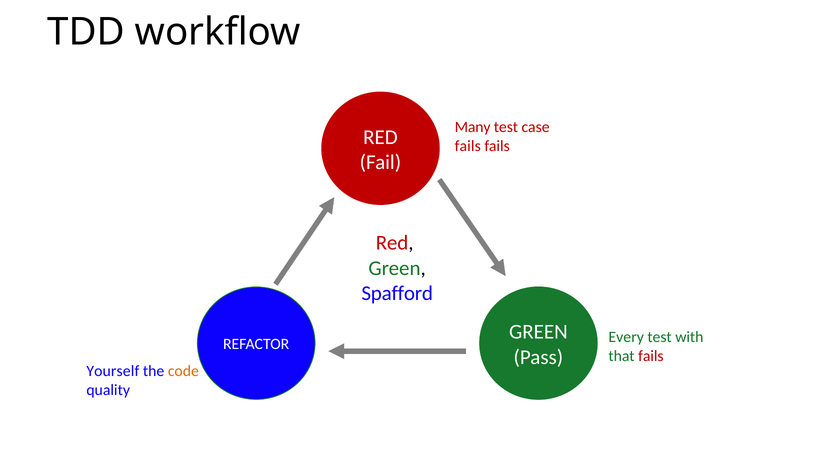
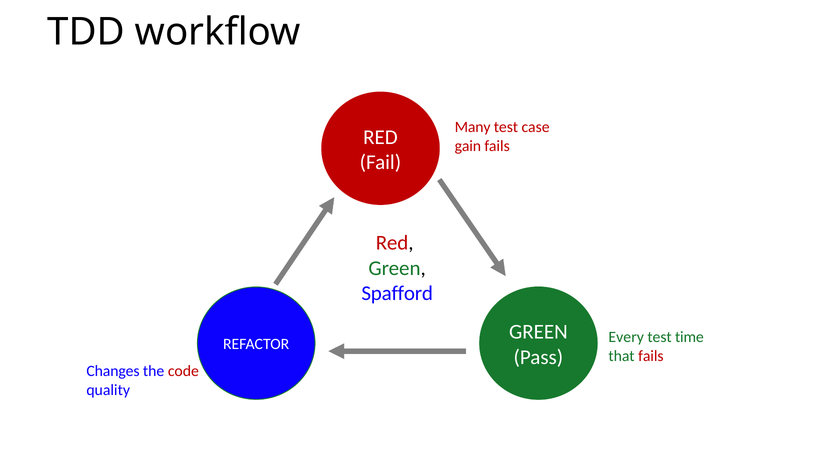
fails: fails -> gain (468, 146)
with: with -> time (689, 337)
Yourself: Yourself -> Changes (113, 372)
code colour: orange -> red (183, 372)
